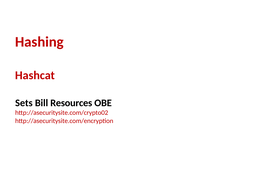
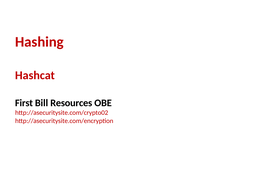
Sets: Sets -> First (24, 103)
